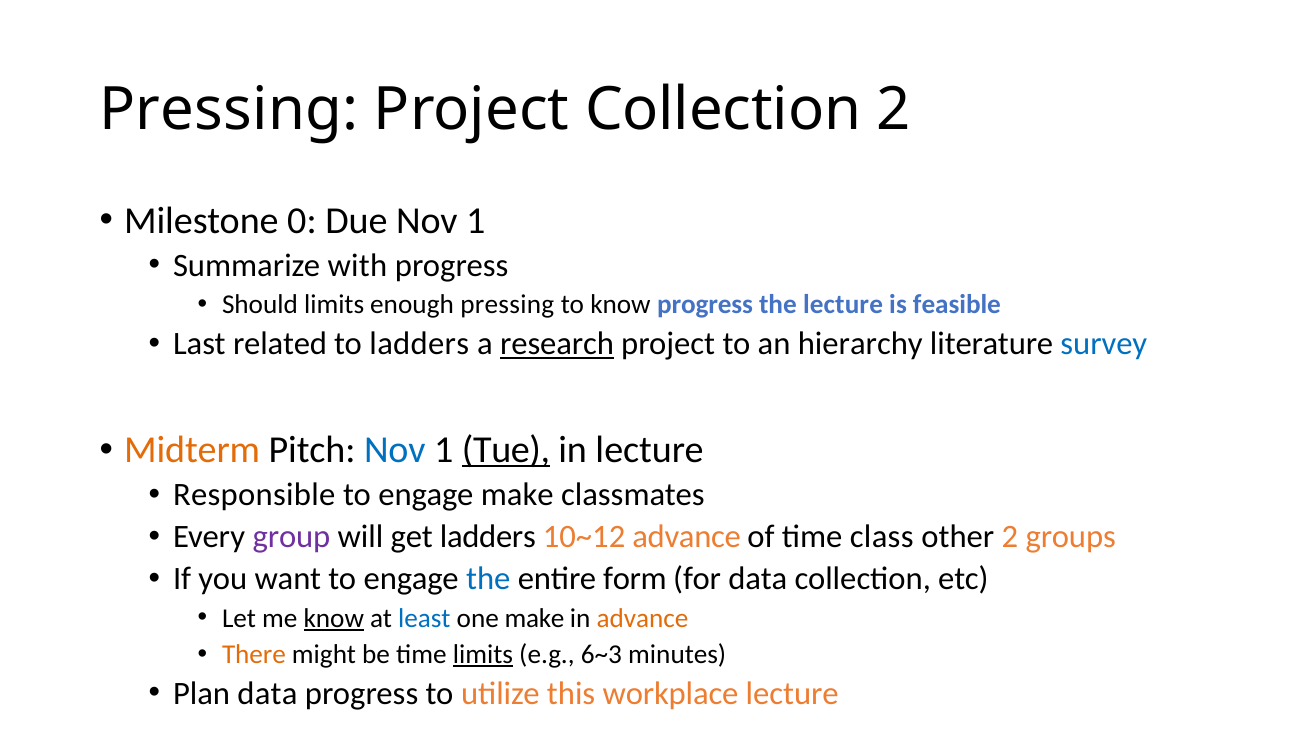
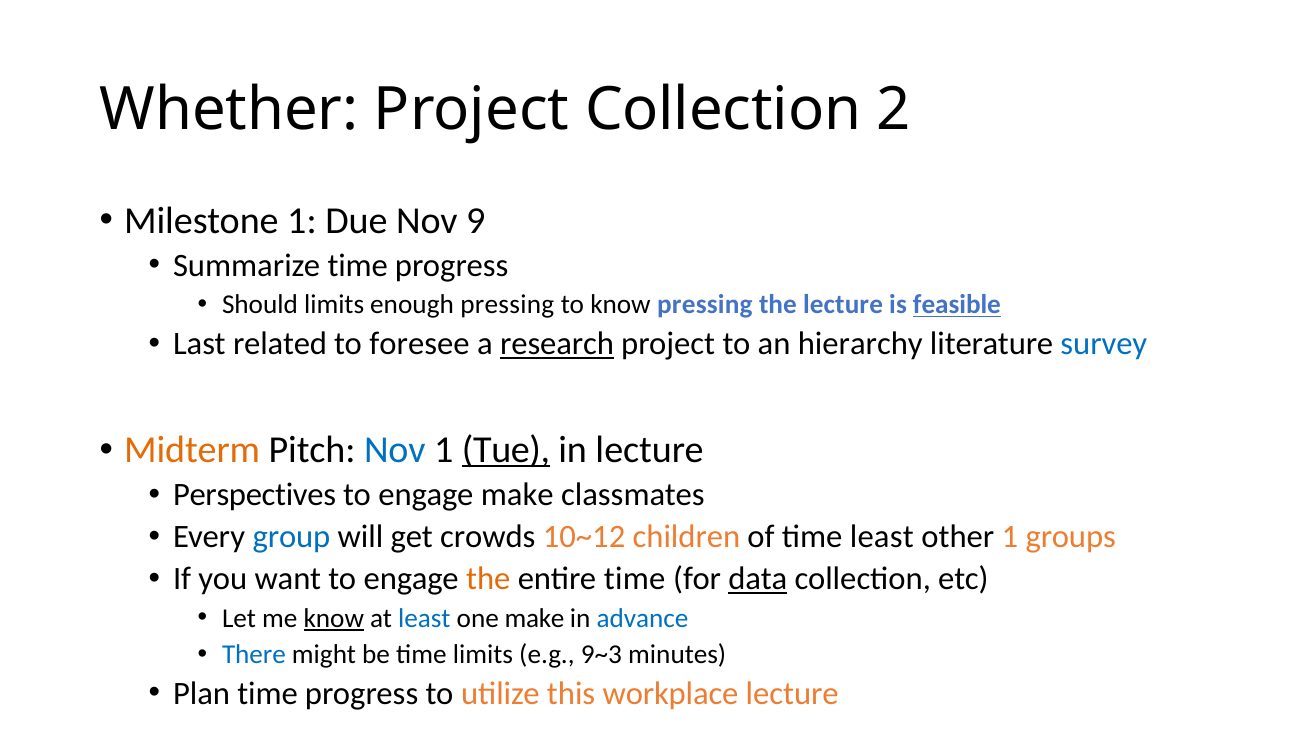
Pressing: Pressing -> Whether (229, 110)
Milestone 0: 0 -> 1 (302, 221)
Due Nov 1: 1 -> 9 (476, 221)
Summarize with: with -> time (358, 266)
know progress: progress -> pressing (705, 305)
feasible underline: none -> present (957, 305)
to ladders: ladders -> foresee (419, 344)
Responsible: Responsible -> Perspectives (255, 495)
group colour: purple -> blue (291, 537)
get ladders: ladders -> crowds (488, 537)
10~12 advance: advance -> children (686, 537)
time class: class -> least (882, 537)
other 2: 2 -> 1 (1010, 537)
the colour: blue -> orange (488, 579)
entire form: form -> time (635, 579)
data underline: none -> present (758, 579)
advance colour: orange -> blue (643, 619)
There colour: orange -> blue (254, 655)
limits underline: present -> none (483, 655)
6~3: 6~3 -> 9~3 (601, 655)
Plan data: data -> time (268, 694)
